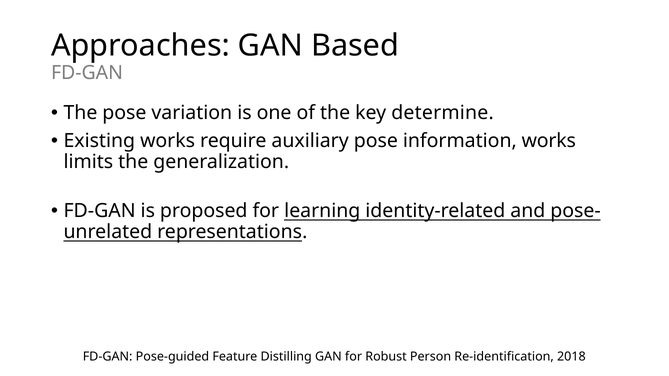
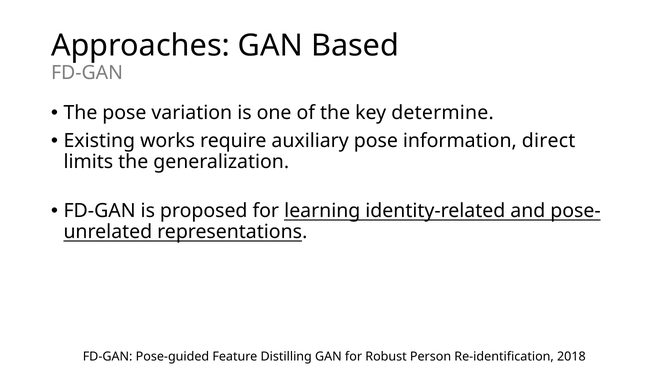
information works: works -> direct (549, 141)
